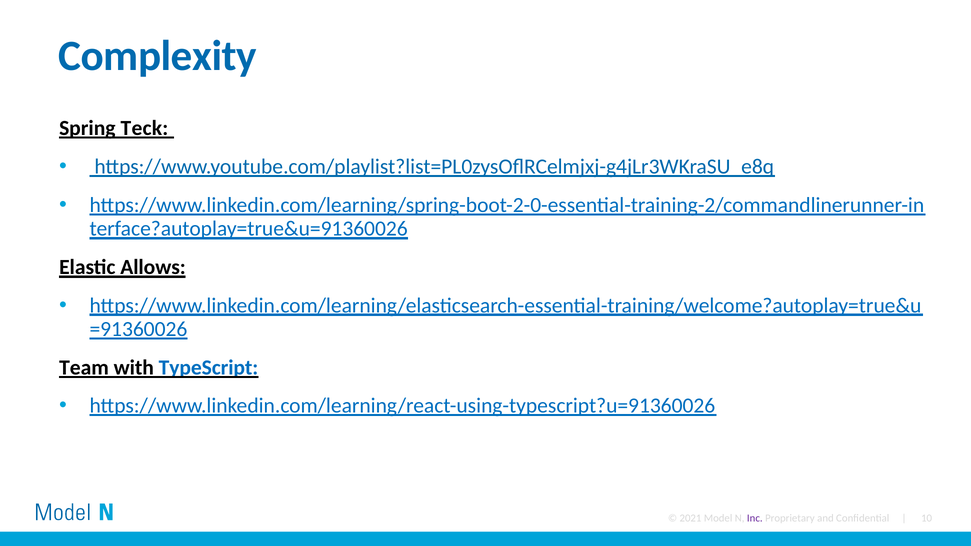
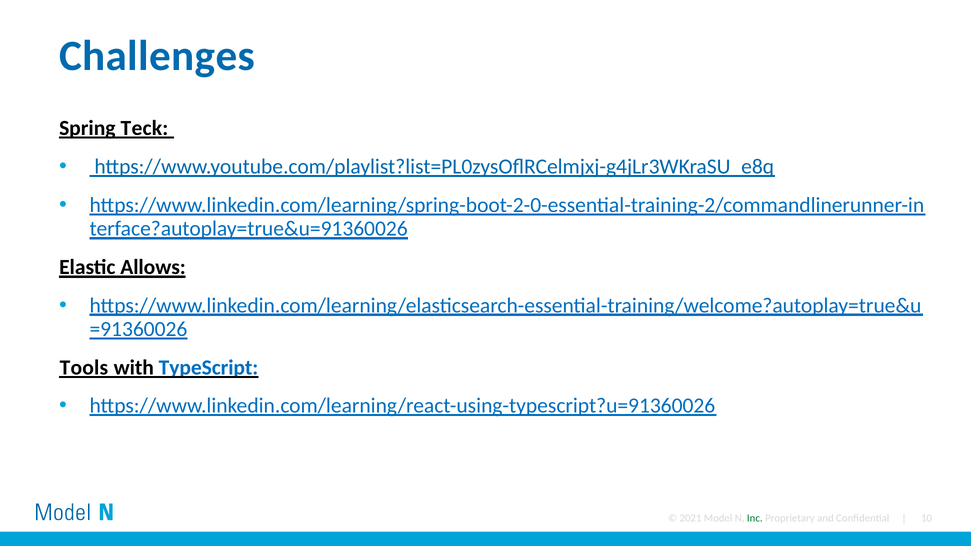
Complexity: Complexity -> Challenges (157, 56)
Team: Team -> Tools (84, 368)
Inc colour: purple -> green (755, 518)
